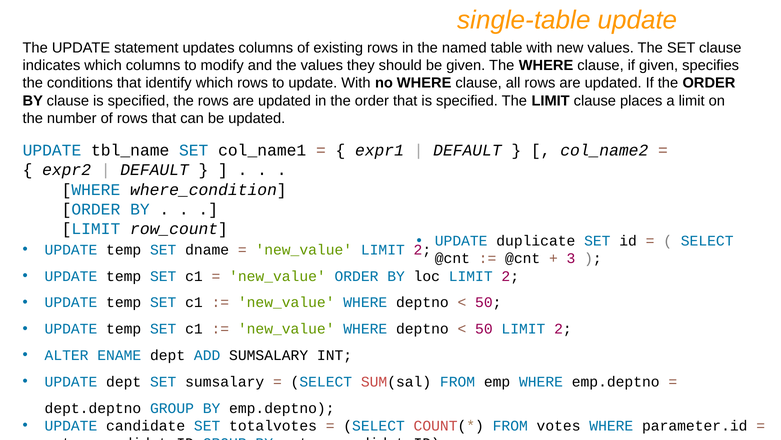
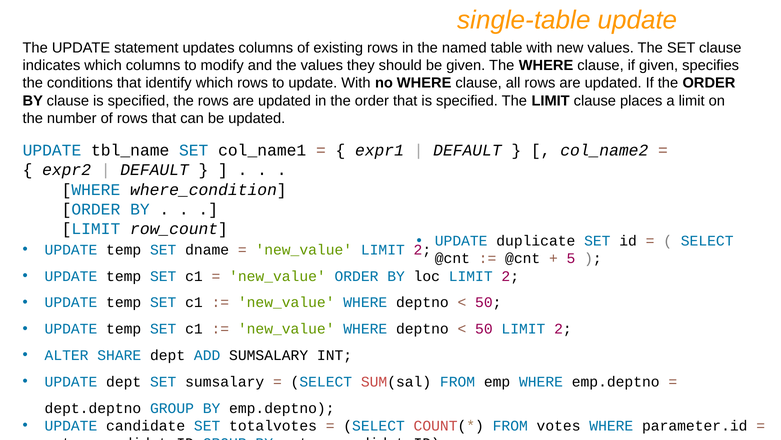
3: 3 -> 5 (571, 258)
ENAME: ENAME -> SHARE (119, 355)
